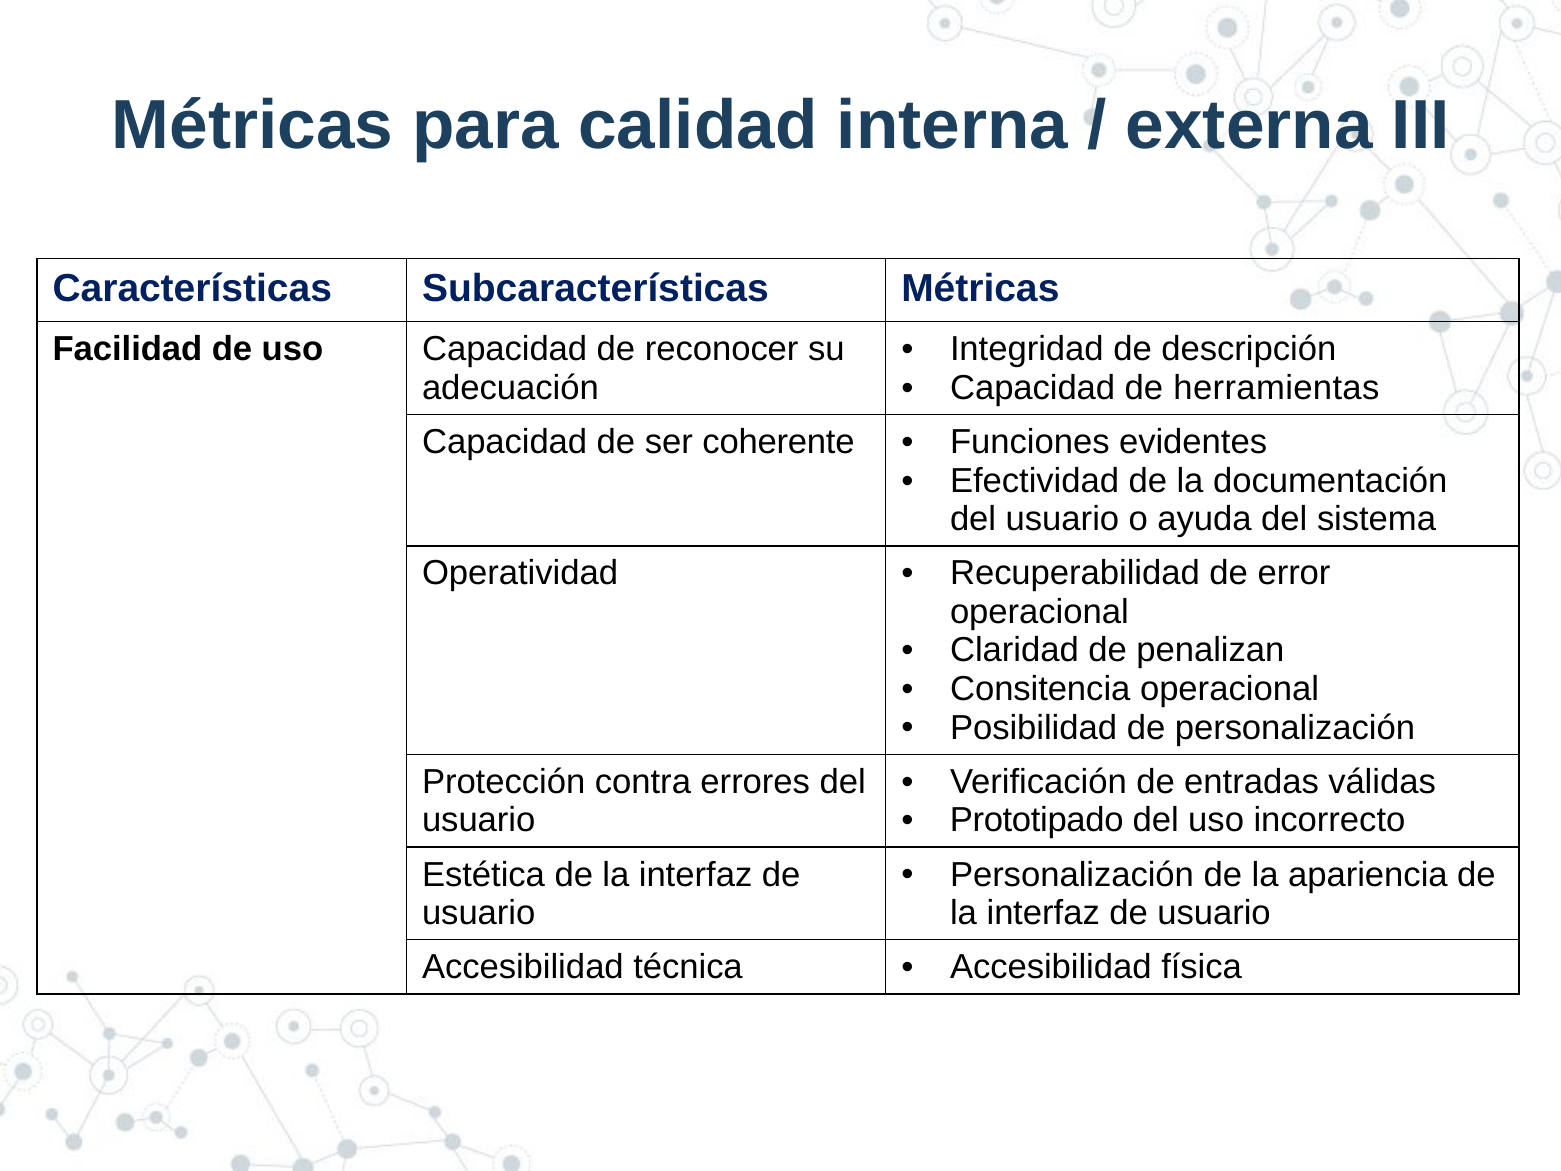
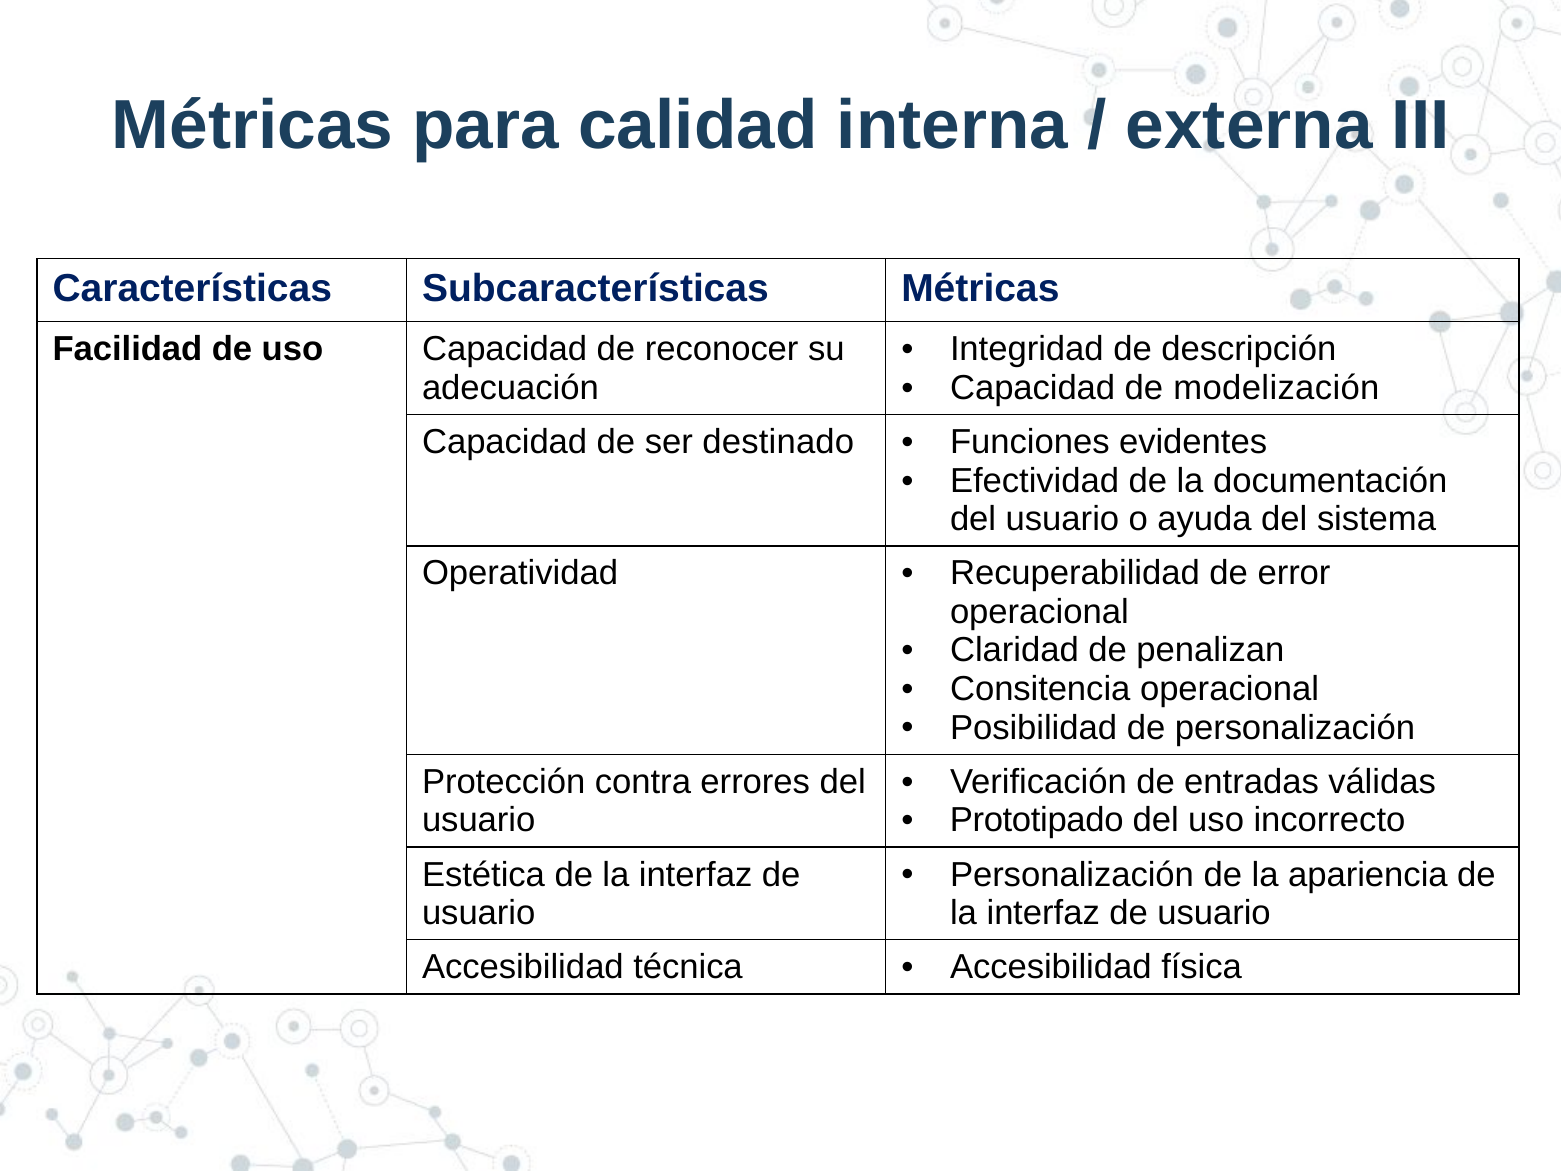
herramientas: herramientas -> modelización (1276, 388)
coherente: coherente -> destinado (778, 442)
